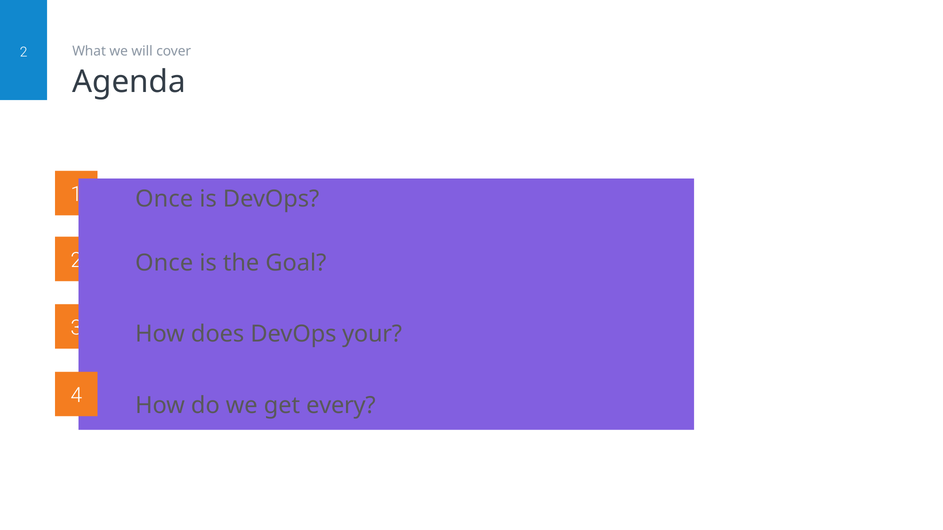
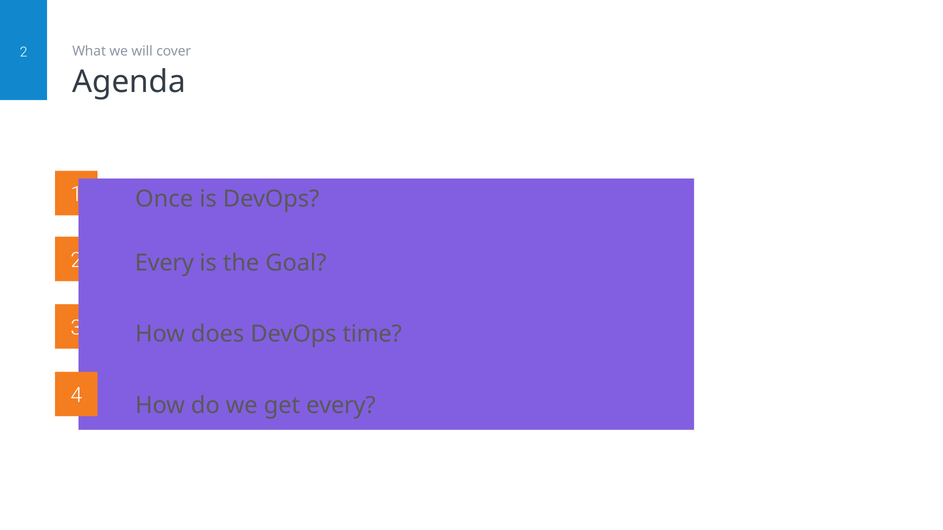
Once: Once -> Every (164, 263)
your: your -> time (372, 334)
